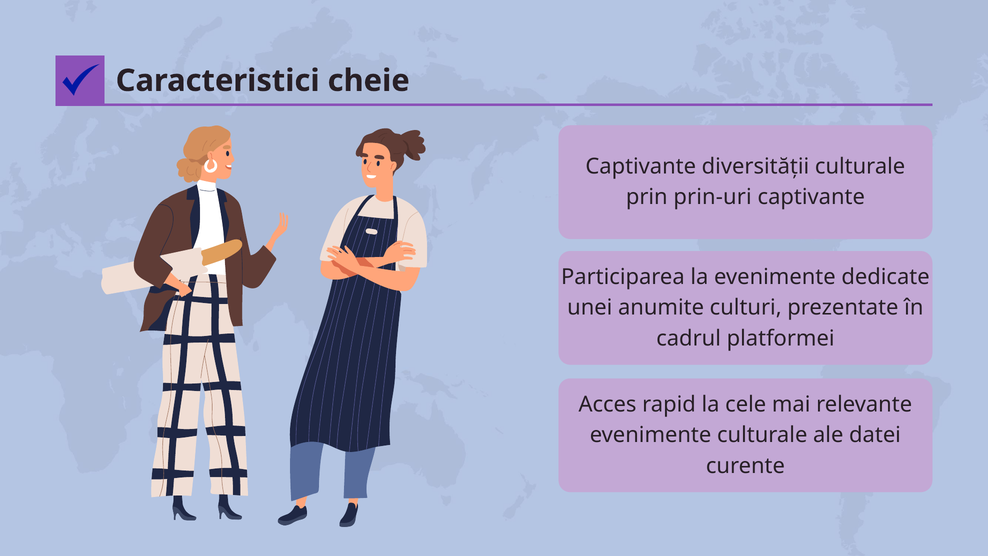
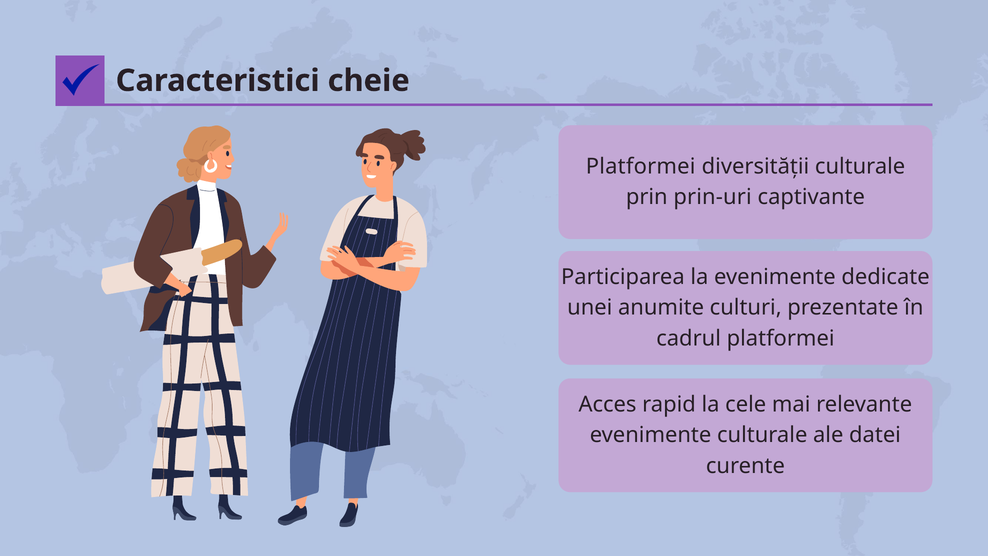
Captivante: Captivante -> Platformei (641, 166)
